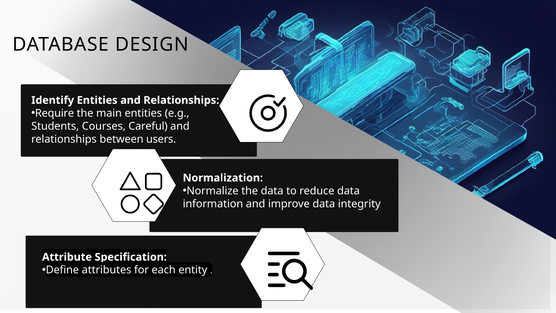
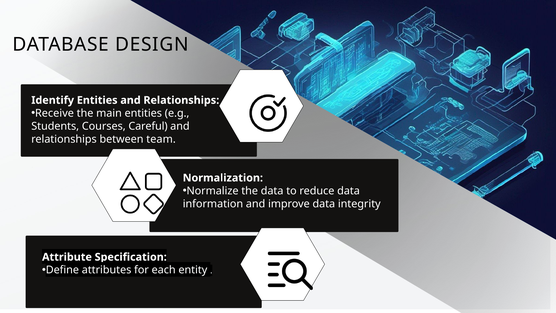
Require: Require -> Receive (54, 113)
users: users -> team (161, 139)
